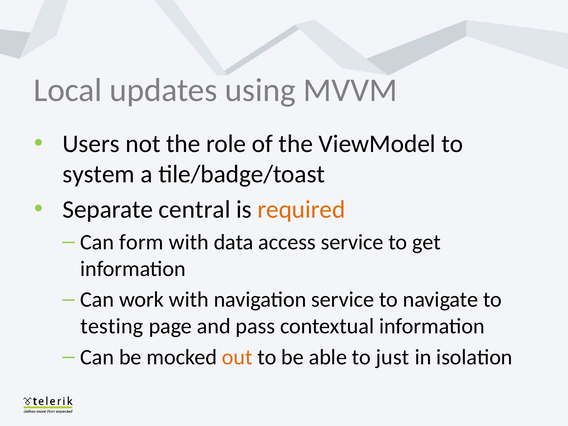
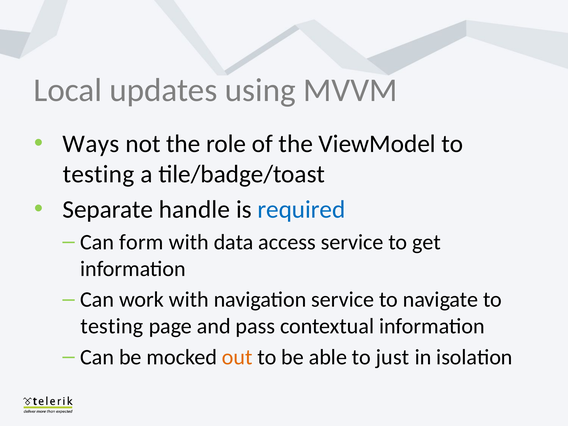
Users: Users -> Ways (91, 144)
system: system -> testing (99, 174)
central: central -> handle (194, 210)
required colour: orange -> blue (301, 210)
